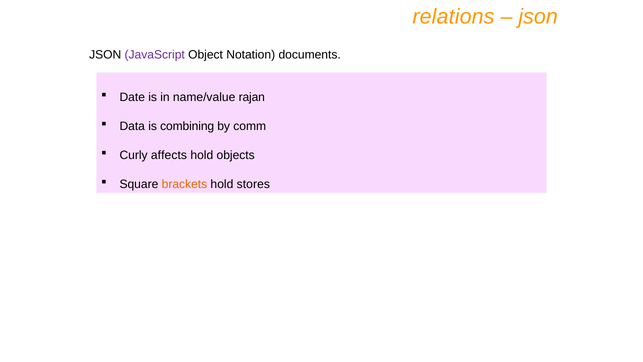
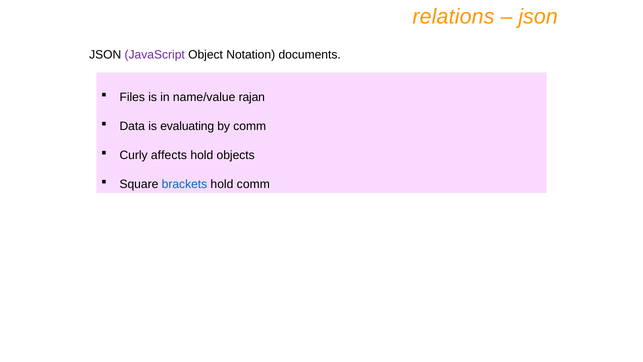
Date: Date -> Files (132, 97)
combining: combining -> evaluating (187, 126)
brackets colour: orange -> blue (184, 184)
hold stores: stores -> comm (253, 184)
